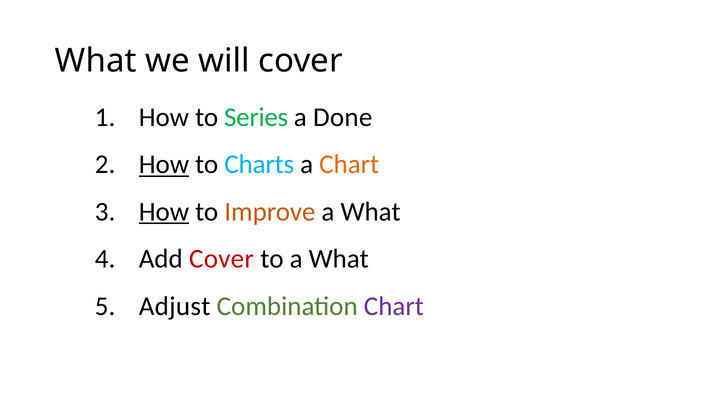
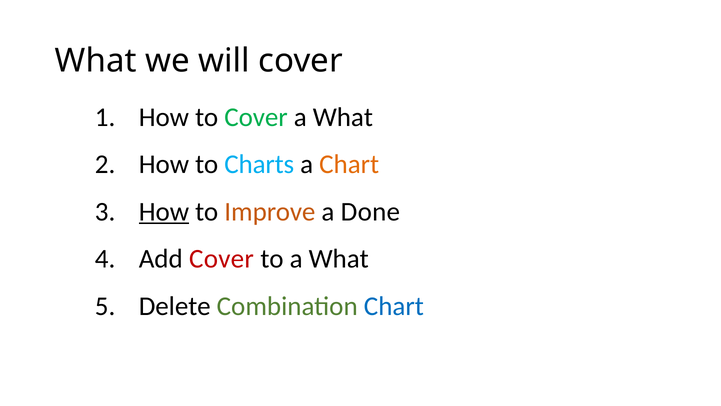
to Series: Series -> Cover (256, 117)
Done: Done -> What (343, 117)
How underline: present -> none (164, 164)
Improve a What: What -> Done (370, 212)
Adjust: Adjust -> Delete (175, 306)
Chart colour: purple -> blue (394, 306)
